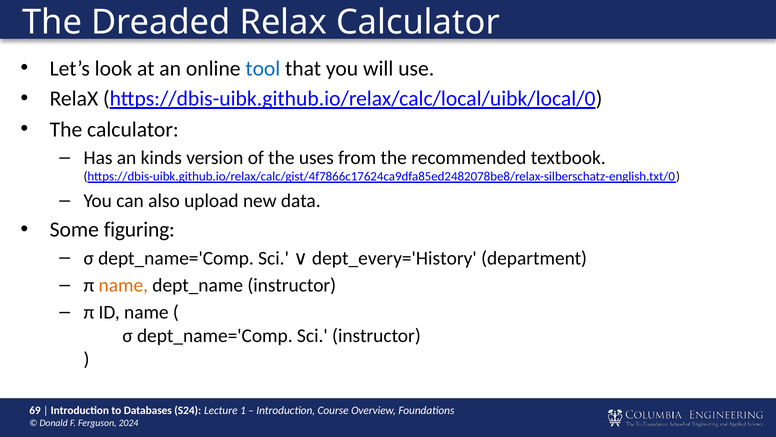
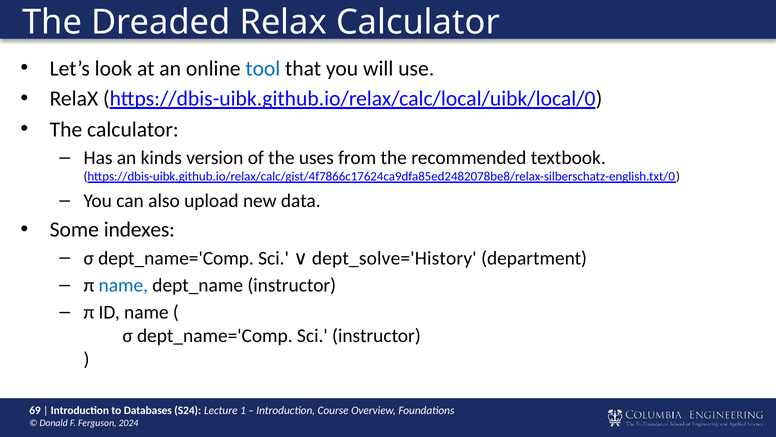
figuring: figuring -> indexes (139, 230)
dept_every='History: dept_every='History -> dept_solve='History (394, 258)
name colour: orange -> blue (123, 285)
